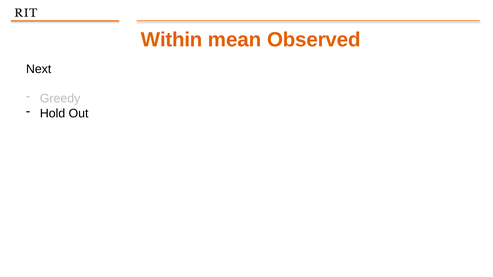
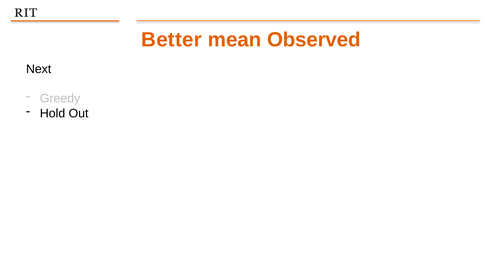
Within: Within -> Better (171, 40)
